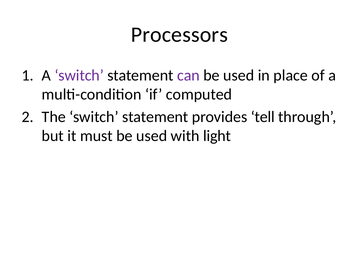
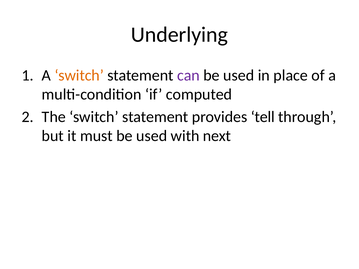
Processors: Processors -> Underlying (179, 35)
switch colour: purple -> orange (79, 75)
light: light -> next (217, 136)
